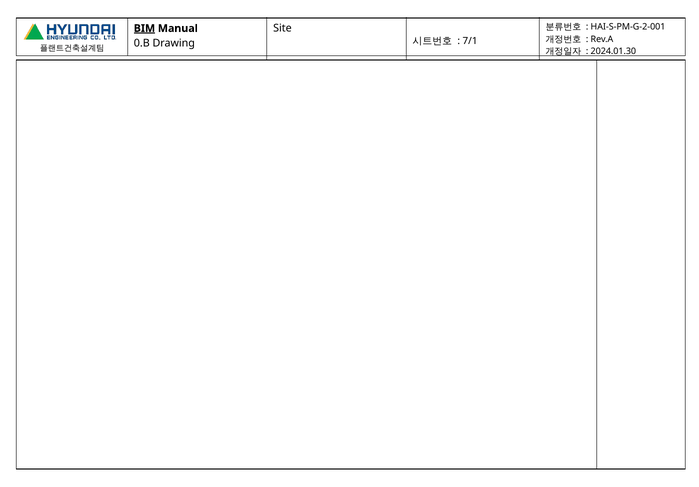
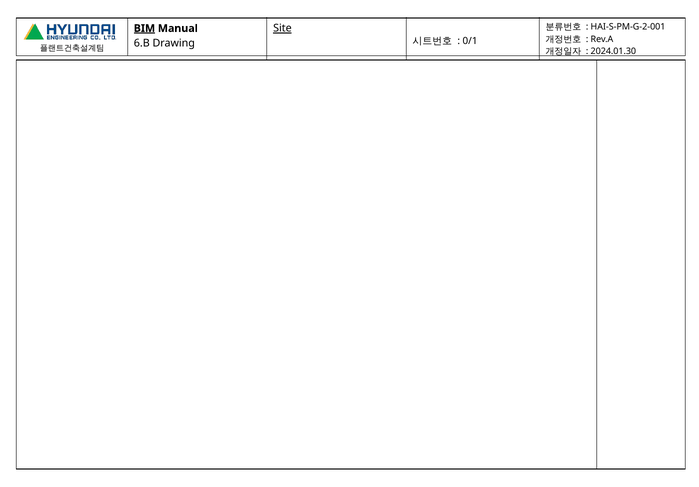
Site underline: none -> present (282, 28)
7/1: 7/1 -> 0/1 (470, 41)
0.B: 0.B -> 6.B (142, 43)
